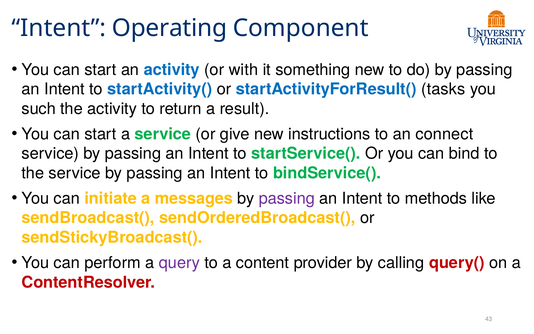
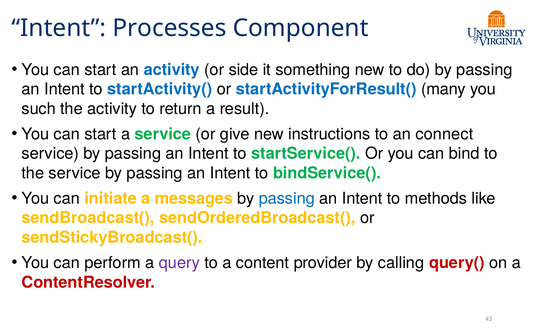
Operating: Operating -> Processes (169, 28)
with: with -> side (243, 70)
tasks: tasks -> many (443, 89)
passing colour: purple -> blue (287, 198)
